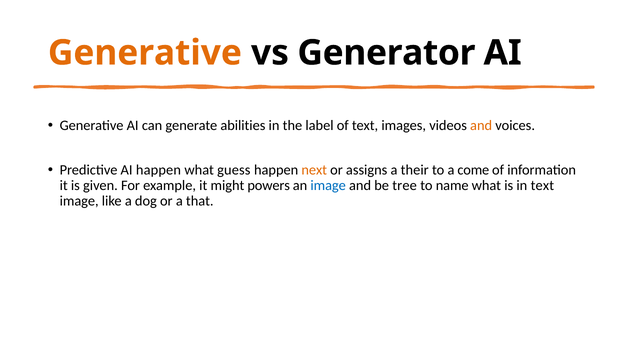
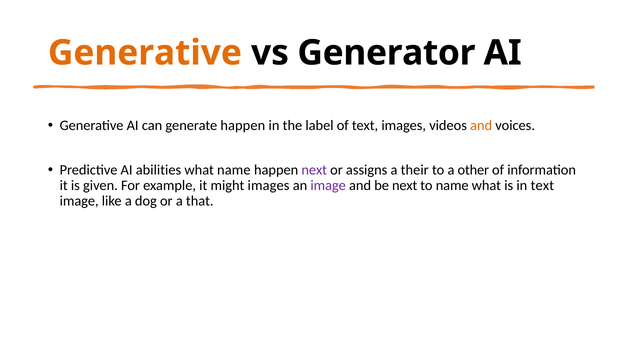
generate abilities: abilities -> happen (243, 125)
AI happen: happen -> abilities (159, 170)
what guess: guess -> name (234, 170)
next colour: orange -> purple (314, 170)
come: come -> other (473, 170)
might powers: powers -> images (269, 185)
image colour: blue -> purple (328, 185)
be tree: tree -> next (405, 185)
